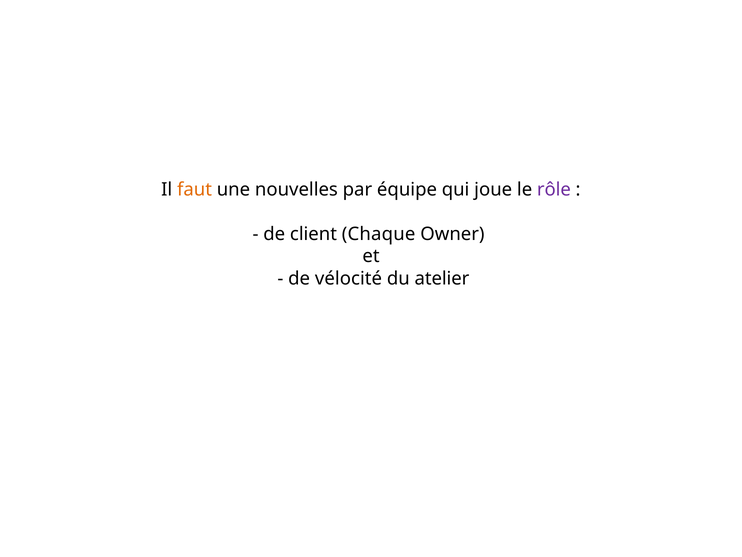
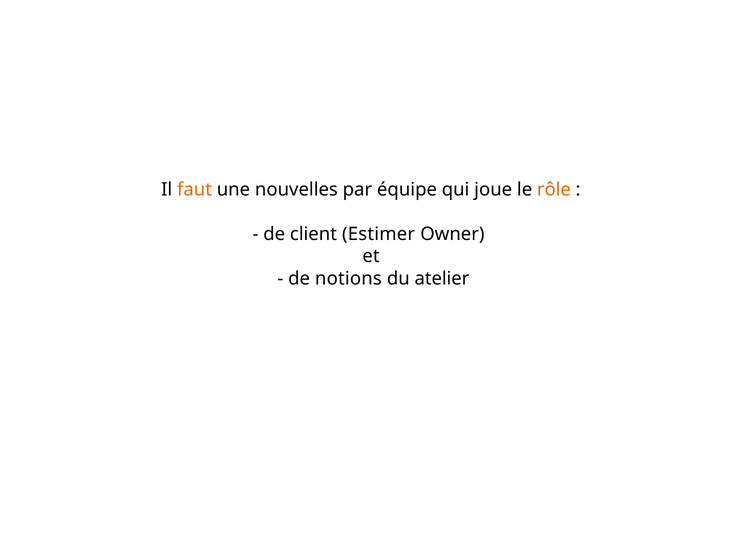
rôle colour: purple -> orange (554, 189)
Chaque: Chaque -> Estimer (379, 234)
vélocité: vélocité -> notions (348, 278)
